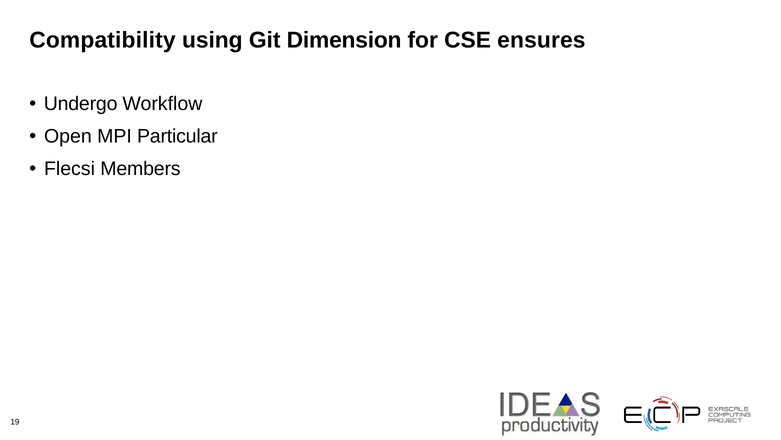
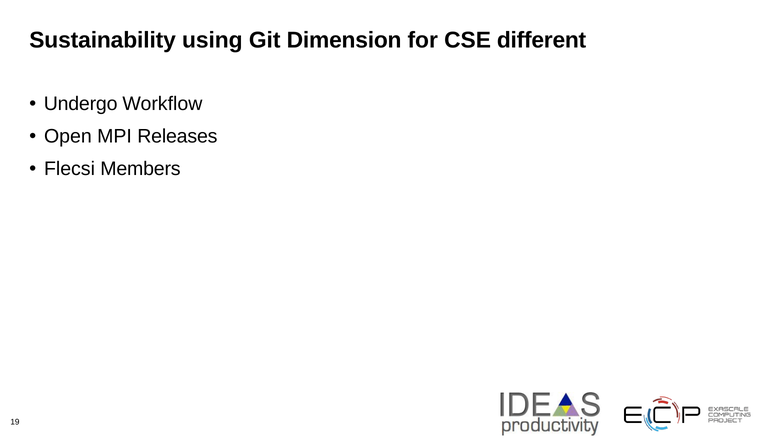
Compatibility: Compatibility -> Sustainability (103, 40)
ensures: ensures -> different (542, 40)
Particular: Particular -> Releases (177, 136)
